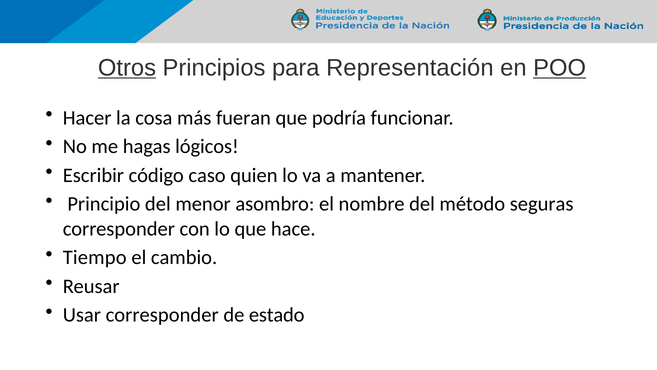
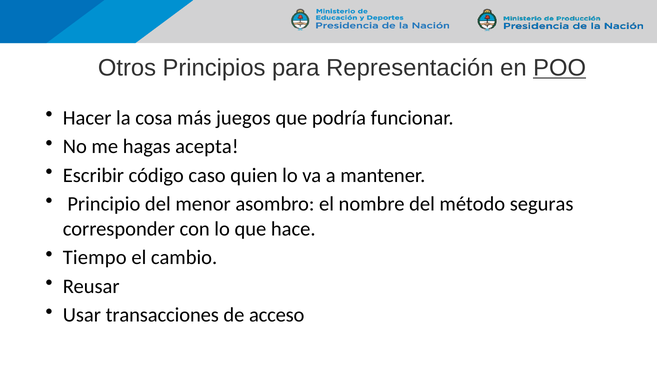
Otros underline: present -> none (127, 68)
fueran: fueran -> juegos (243, 118)
lógicos: lógicos -> acepta (207, 146)
Usar corresponder: corresponder -> transacciones (162, 315)
estado: estado -> acceso (277, 315)
